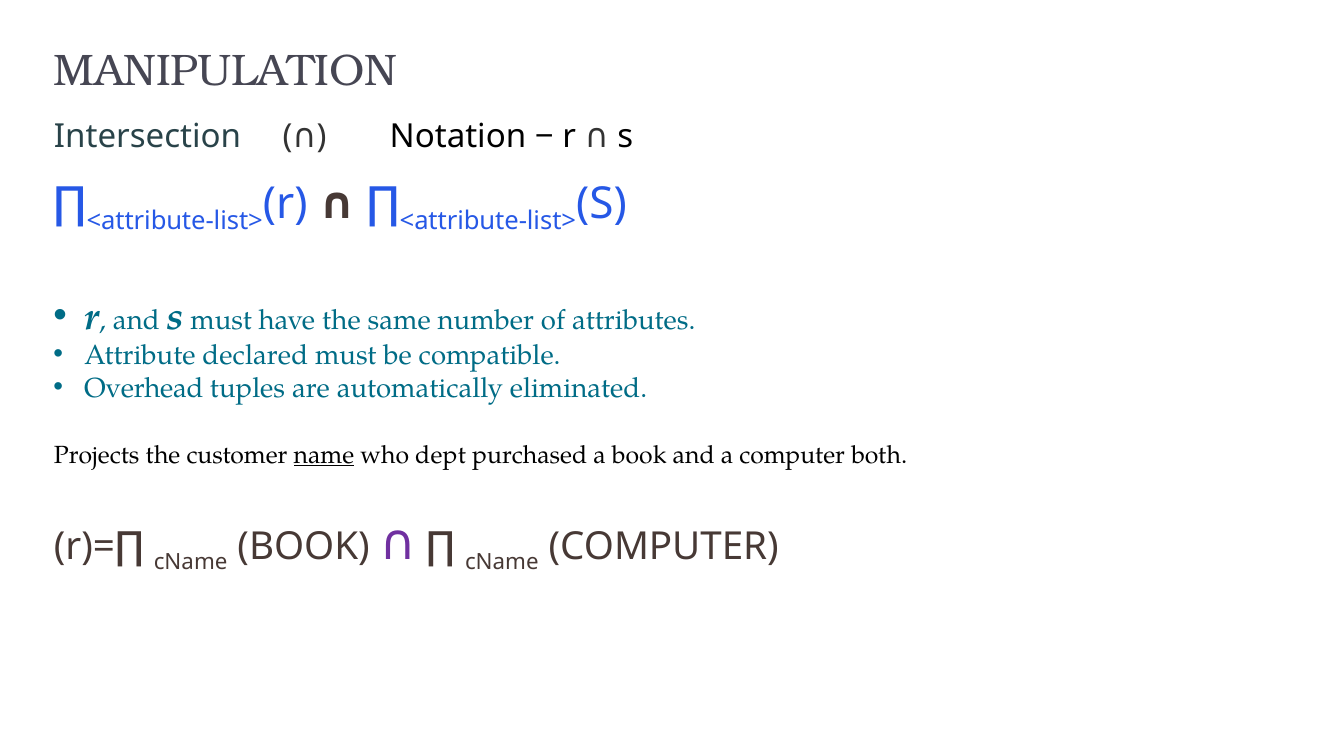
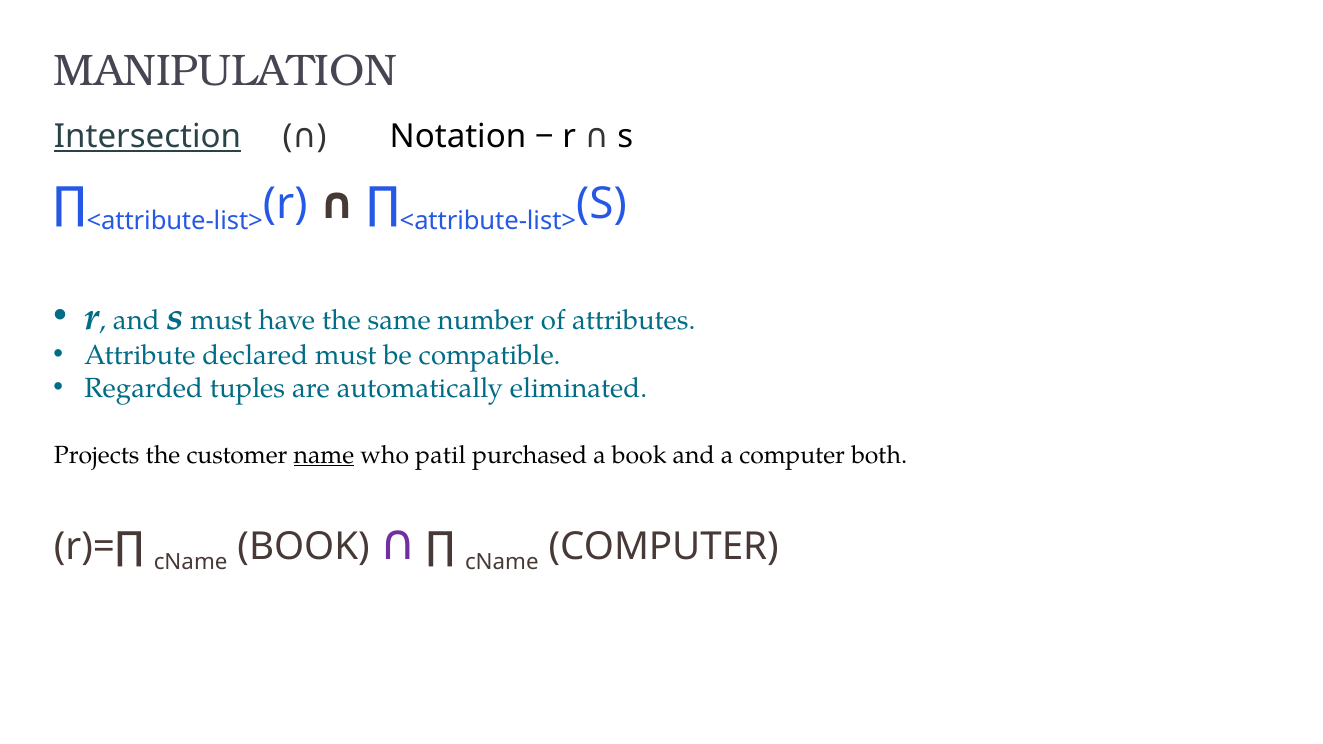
Intersection underline: none -> present (148, 137)
Overhead: Overhead -> Regarded (144, 388)
dept: dept -> patil (441, 455)
